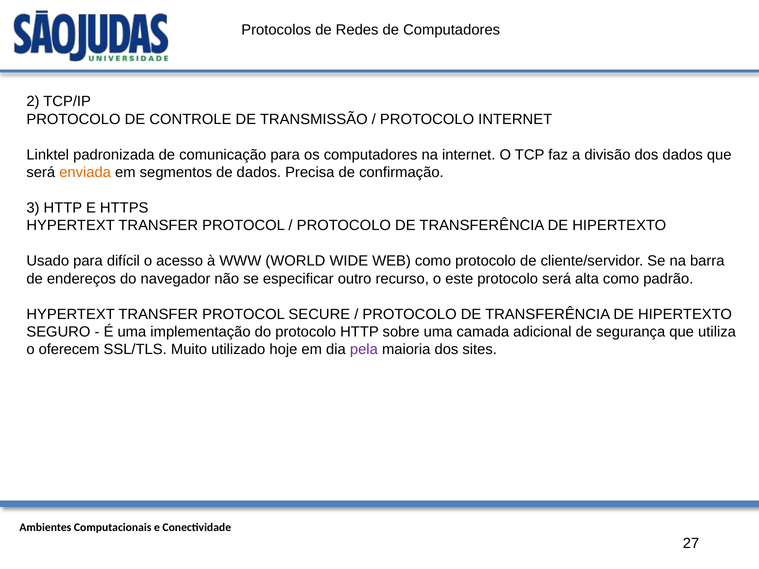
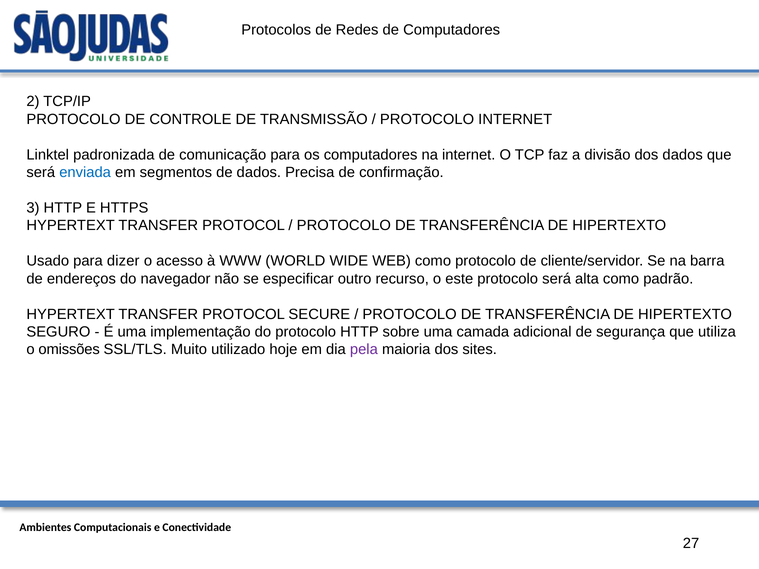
enviada colour: orange -> blue (85, 173)
difícil: difícil -> dizer (123, 261)
oferecem: oferecem -> omissões (69, 350)
